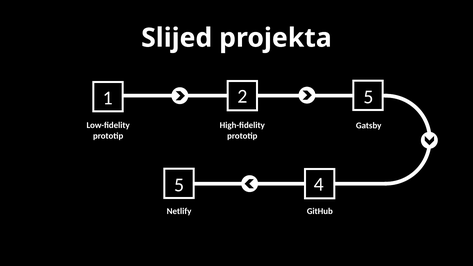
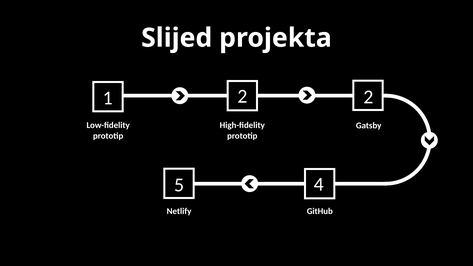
2 5: 5 -> 2 (368, 97)
